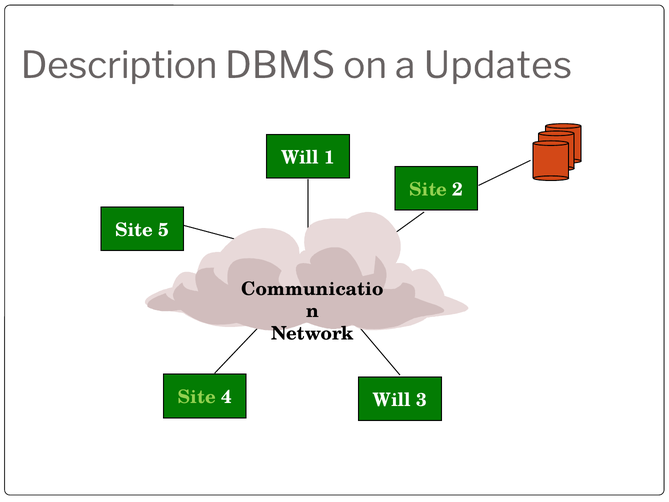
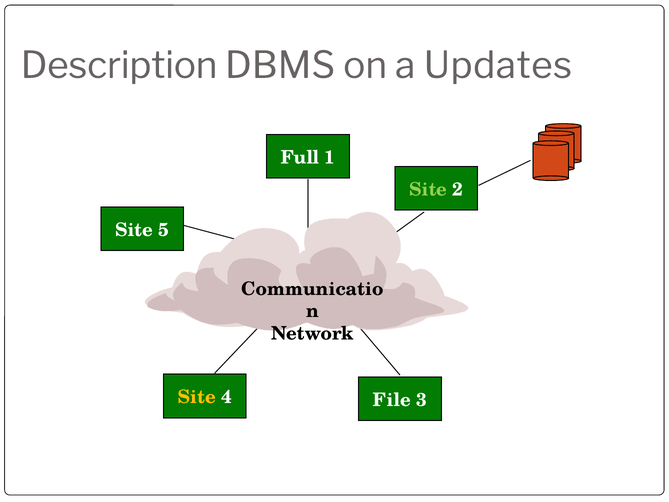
Will: Will -> Full (300, 157)
Site colour: light green -> yellow (197, 397)
Will: Will -> File (392, 400)
